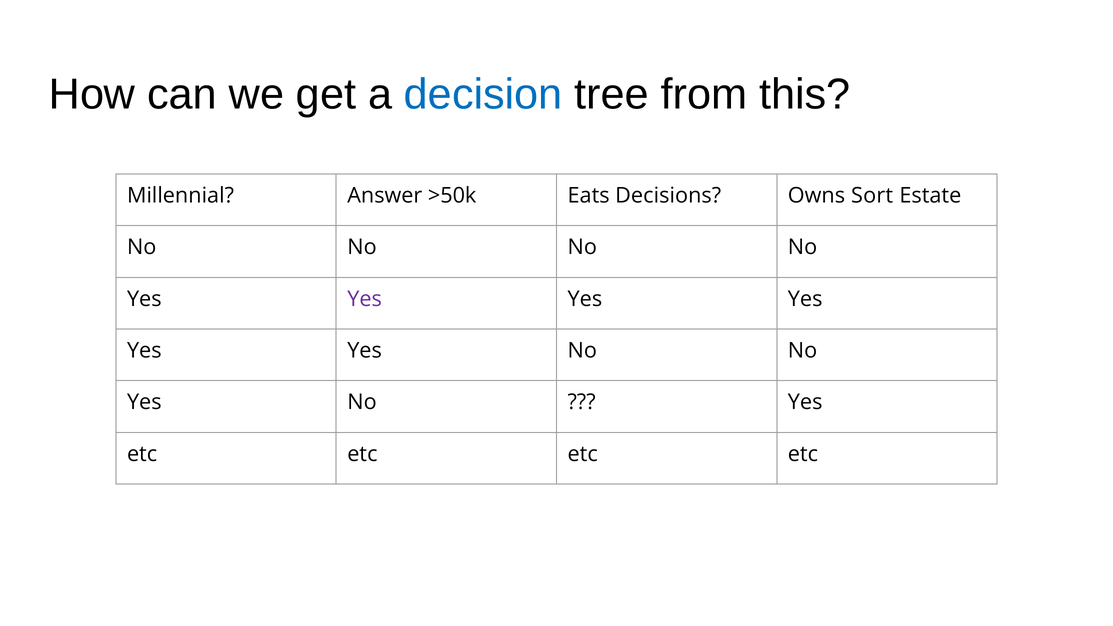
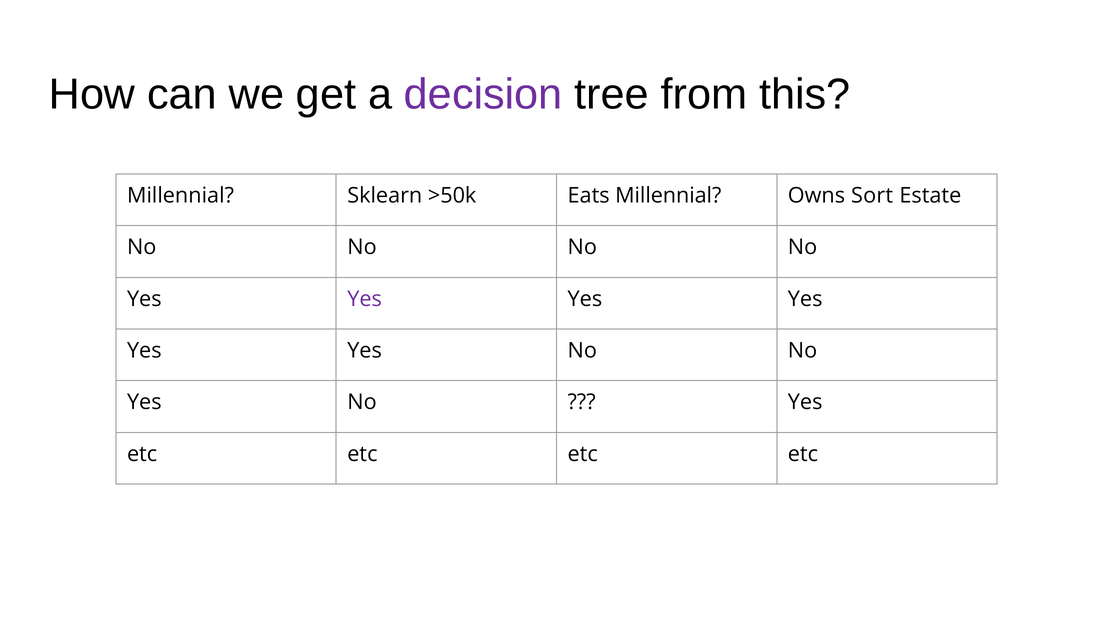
decision colour: blue -> purple (483, 94)
Answer: Answer -> Sklearn (385, 196)
Eats Decisions: Decisions -> Millennial (668, 196)
